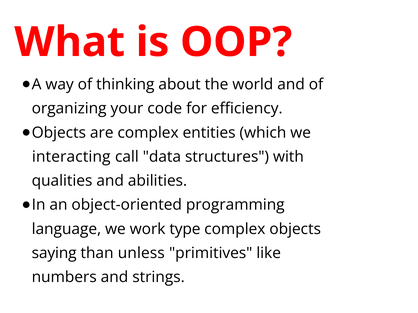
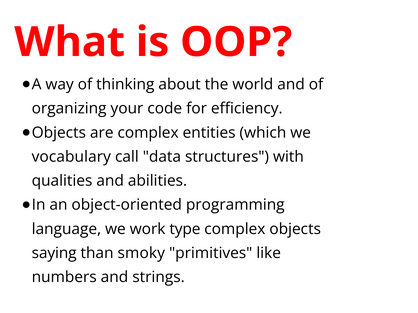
interacting: interacting -> vocabulary (71, 157)
unless: unless -> smoky (141, 253)
